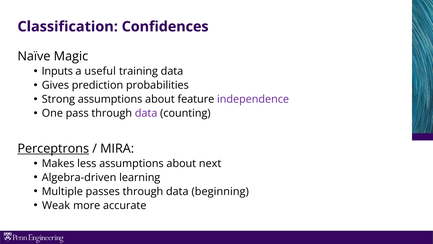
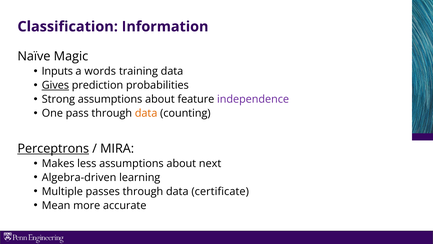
Confidences: Confidences -> Information (165, 27)
useful: useful -> words (100, 71)
Gives underline: none -> present (55, 85)
data colour: purple -> orange (146, 113)
beginning: beginning -> certificate (220, 191)
Weak: Weak -> Mean (56, 205)
